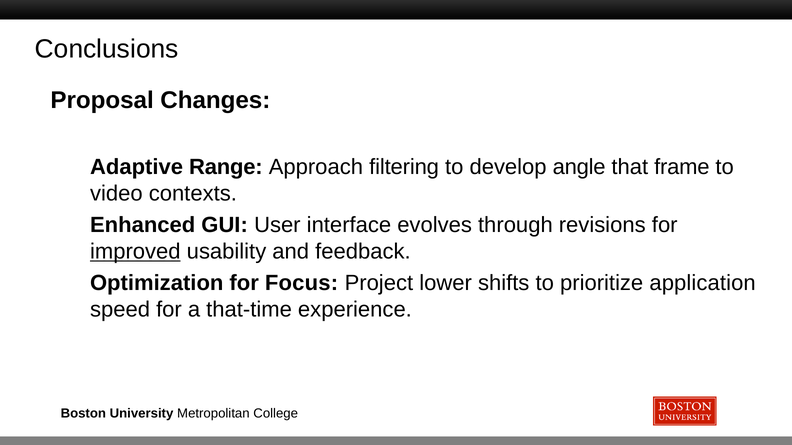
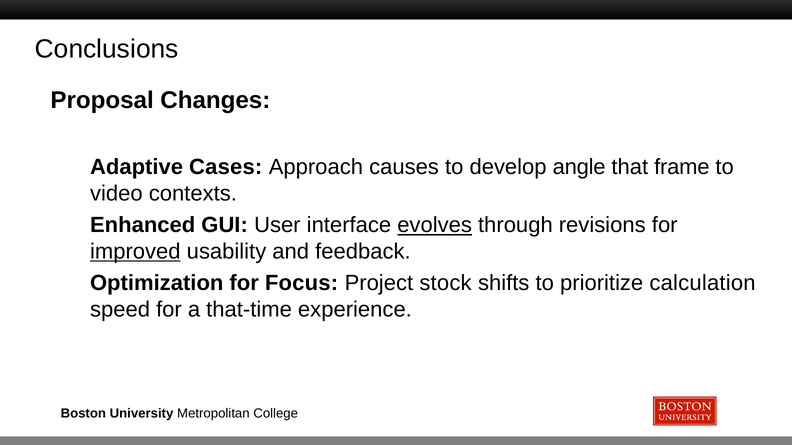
Range: Range -> Cases (226, 167)
filtering: filtering -> causes (404, 167)
evolves underline: none -> present (435, 225)
lower: lower -> stock (445, 283)
application: application -> calculation (703, 283)
